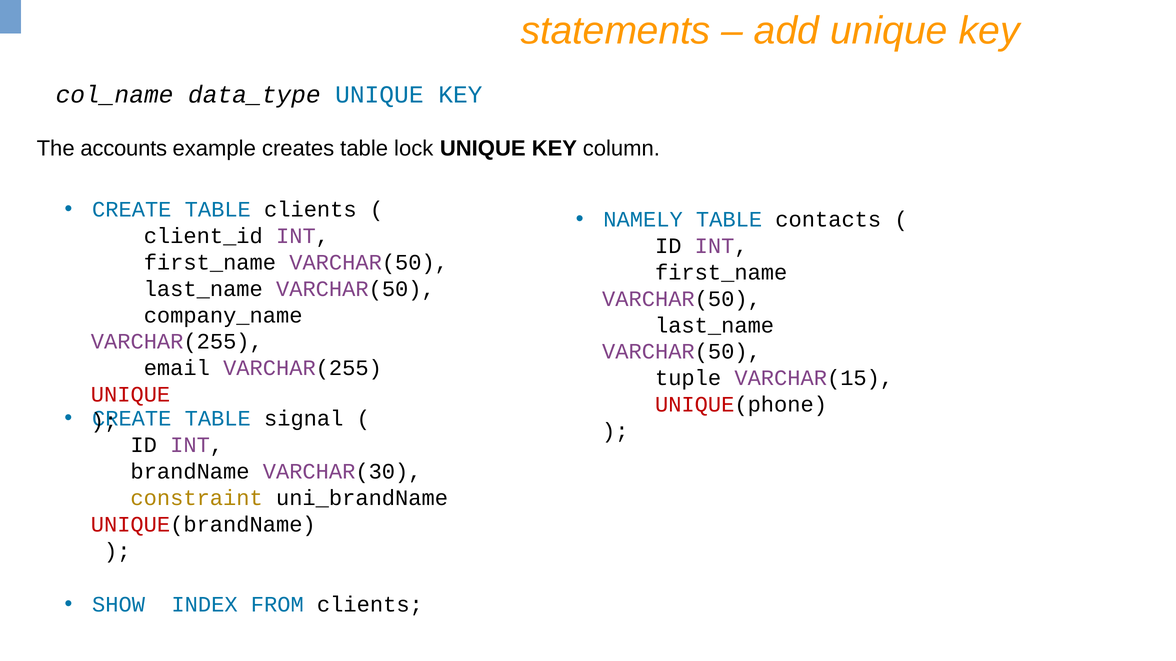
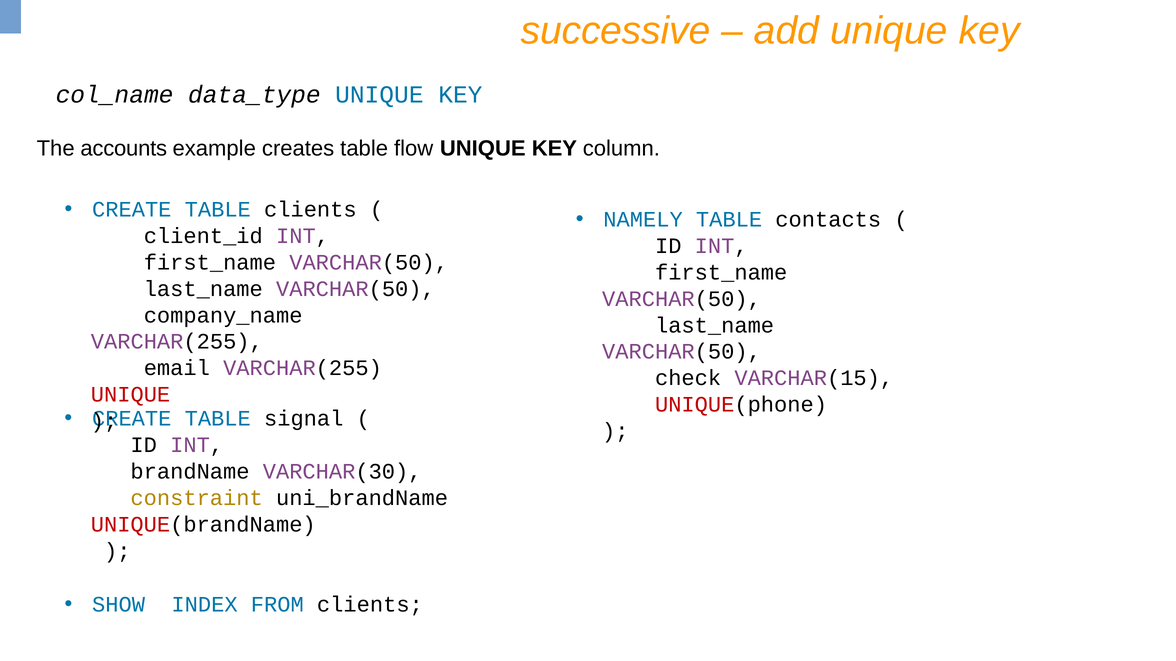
statements: statements -> successive (616, 31)
lock: lock -> flow (414, 148)
tuple: tuple -> check (688, 378)
